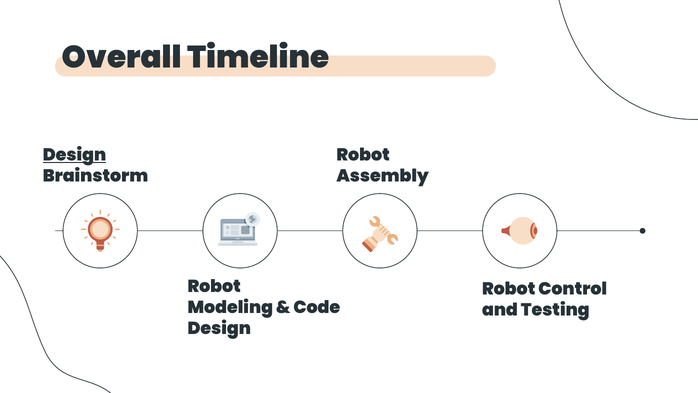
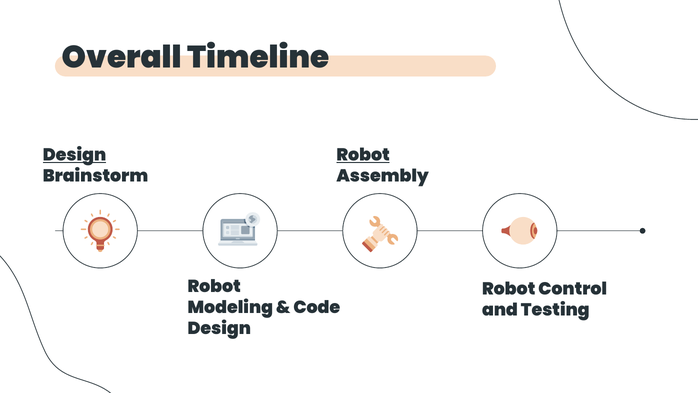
Robot underline: none -> present (363, 155)
